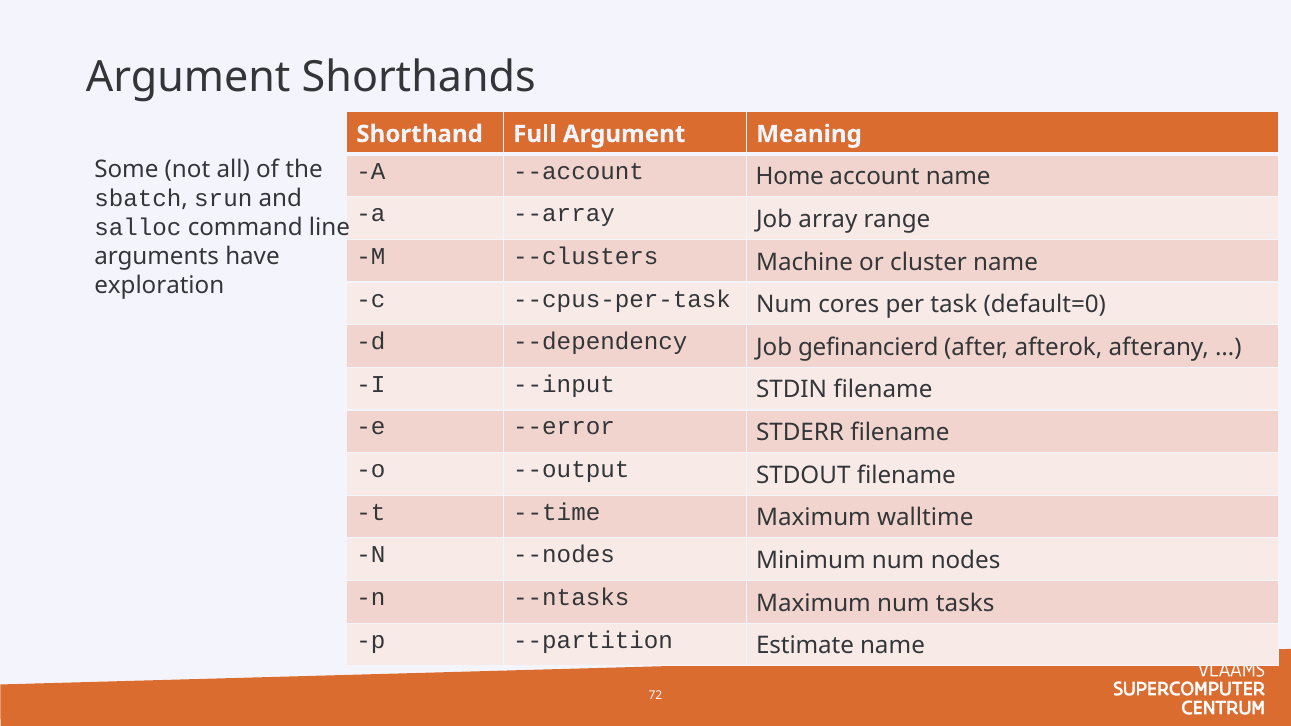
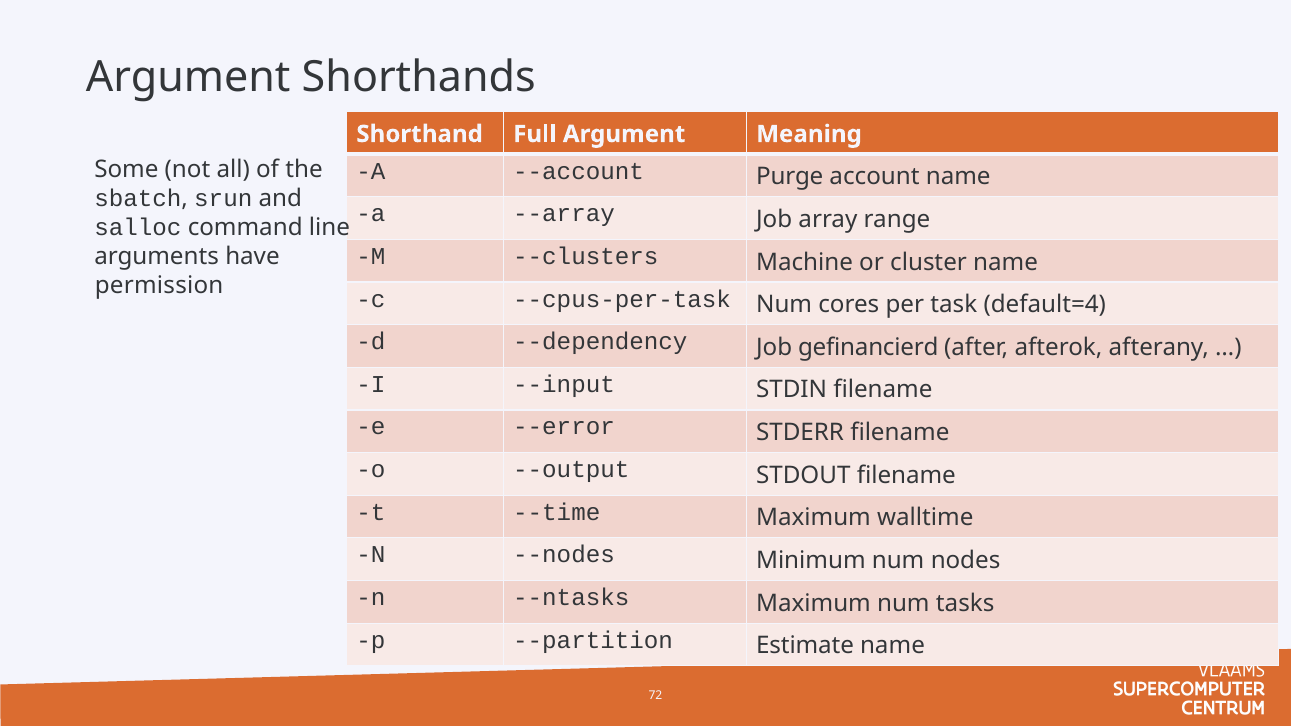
Home: Home -> Purge (790, 177)
exploration: exploration -> permission (159, 286)
default=0: default=0 -> default=4 (1045, 305)
